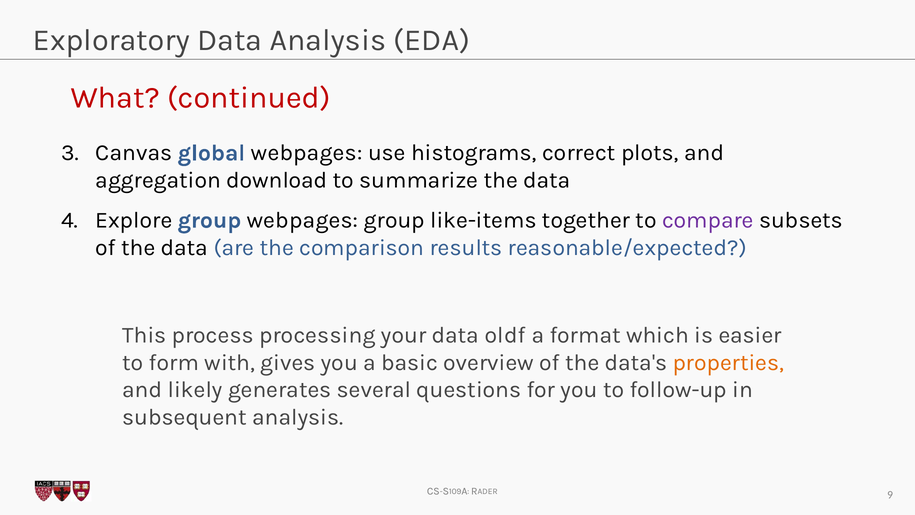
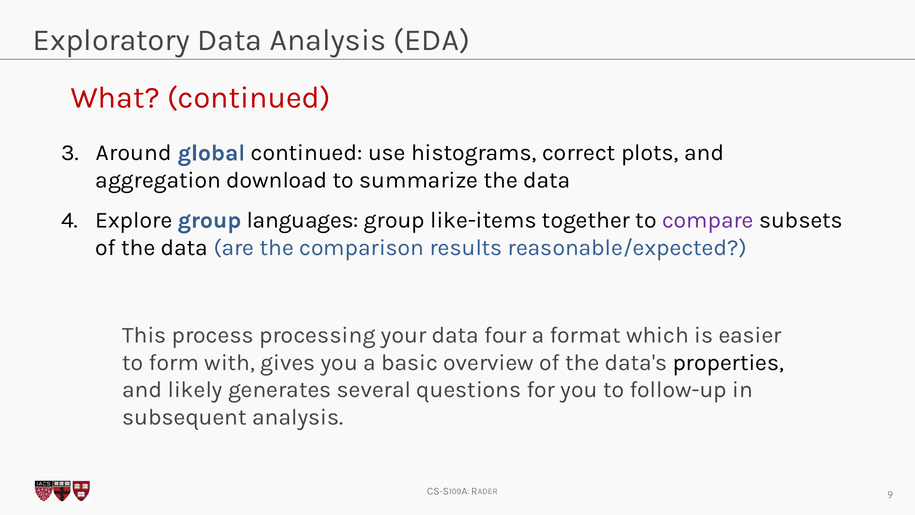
Canvas: Canvas -> Around (134, 153)
global webpages: webpages -> continued (307, 153)
group webpages: webpages -> languages (303, 220)
oldf: oldf -> four (505, 335)
properties colour: orange -> black (728, 362)
